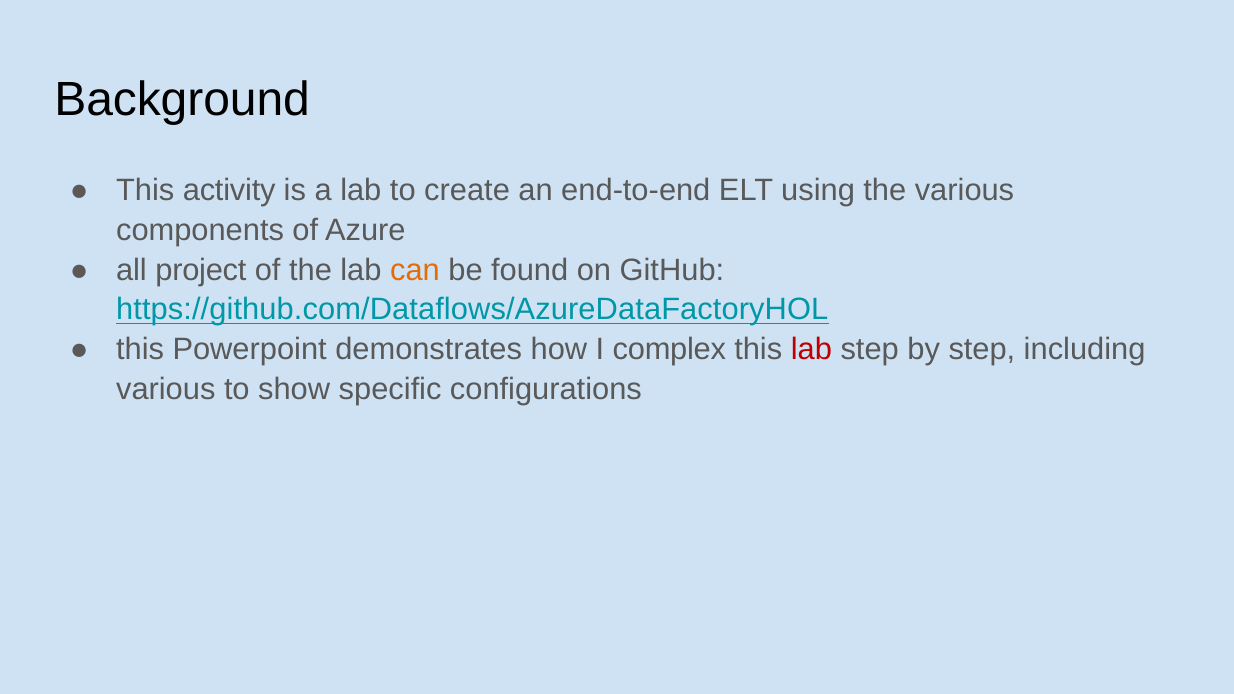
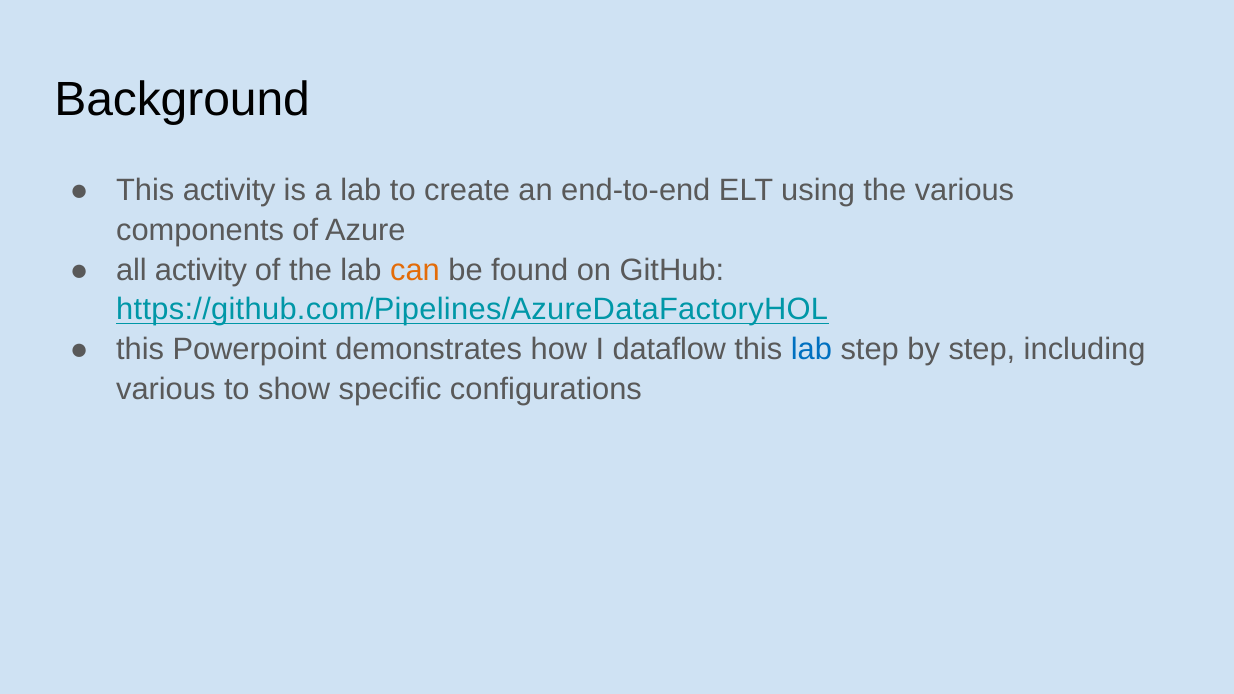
all project: project -> activity (201, 270)
https://github.com/Dataflows/AzureDataFactoryHOL: https://github.com/Dataflows/AzureDataFactoryHOL -> https://github.com/Pipelines/AzureDataFactoryHOL (472, 310)
complex: complex -> dataflow (669, 350)
lab colour: red -> blue (811, 350)
